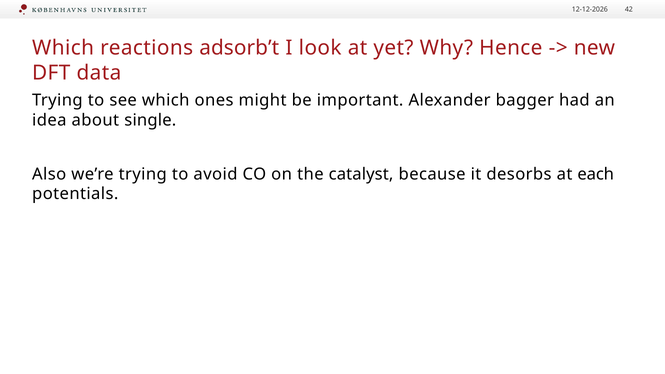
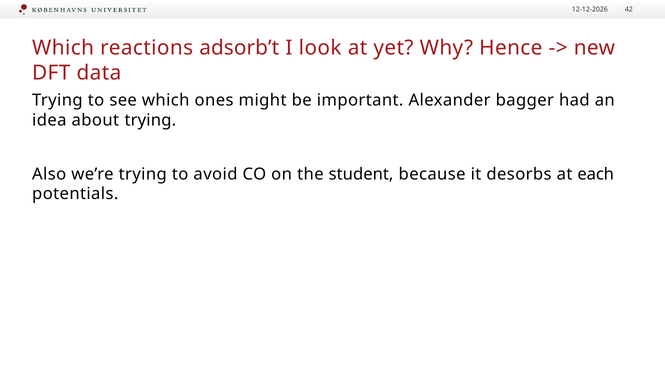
about single: single -> trying (150, 120)
catalyst: catalyst -> student (361, 174)
